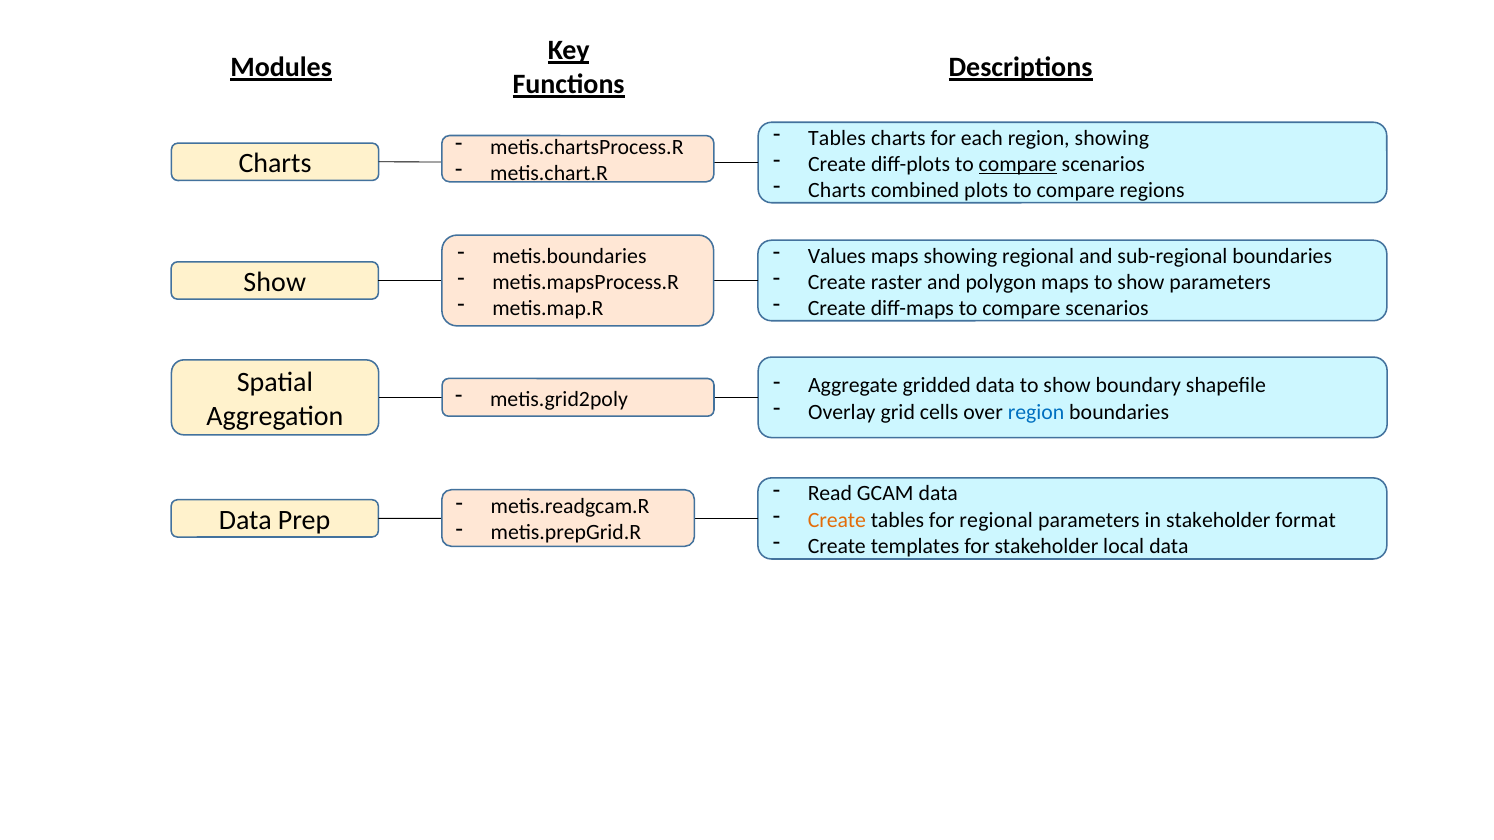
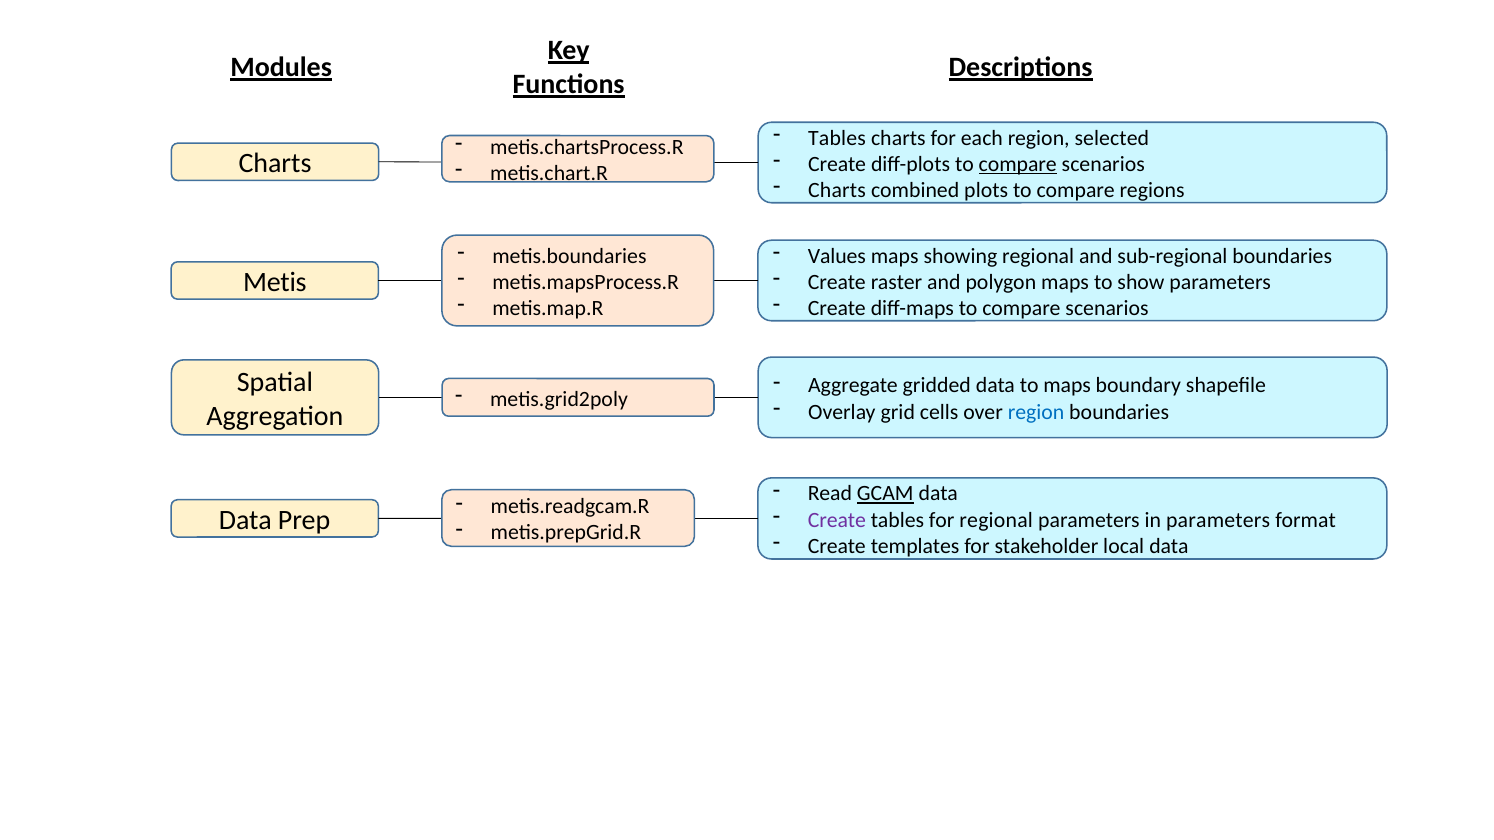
region showing: showing -> selected (1112, 138)
Show: Show -> Metis (275, 283)
data to show: show -> maps (1067, 386)
GCAM underline: none -> present (885, 494)
Create colour: orange -> purple (837, 520)
in stakeholder: stakeholder -> parameters (1218, 520)
